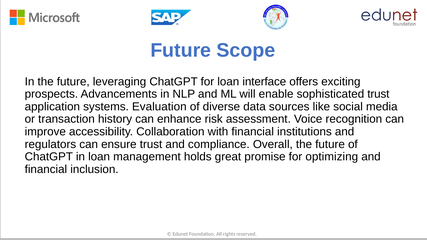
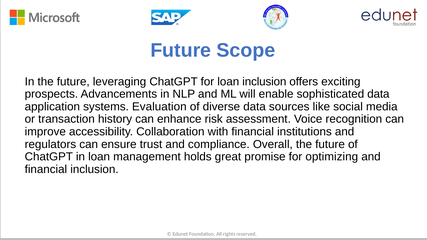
loan interface: interface -> inclusion (264, 82)
sophisticated trust: trust -> data (378, 94)
